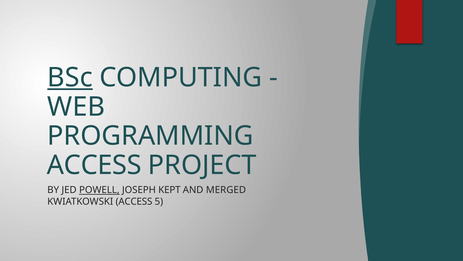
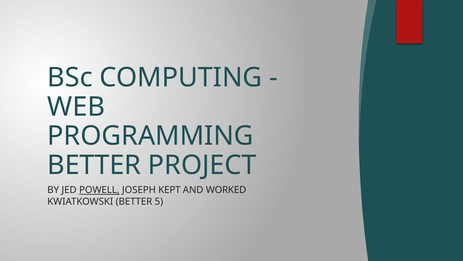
BSc underline: present -> none (70, 77)
ACCESS: ACCESS -> BETTER (94, 165)
MERGED: MERGED -> WORKED (226, 190)
KWIATKOWSKI ACCESS: ACCESS -> BETTER (134, 201)
